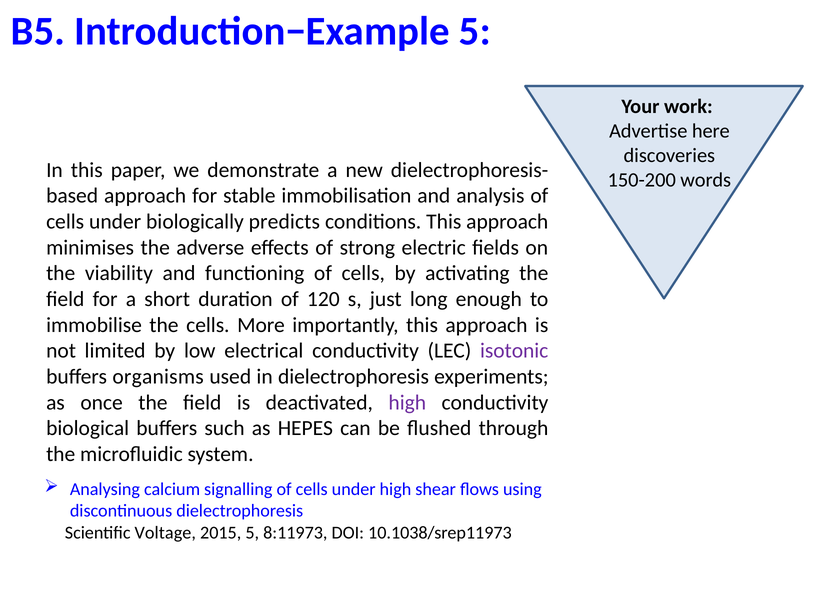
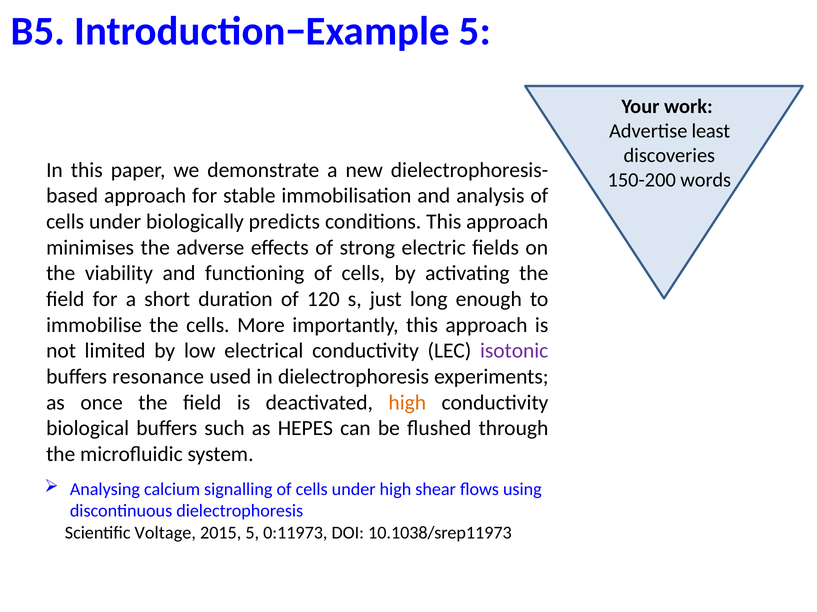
here: here -> least (711, 131)
organisms: organisms -> resonance (158, 377)
high colour: purple -> orange (407, 403)
8:11973: 8:11973 -> 0:11973 (295, 533)
